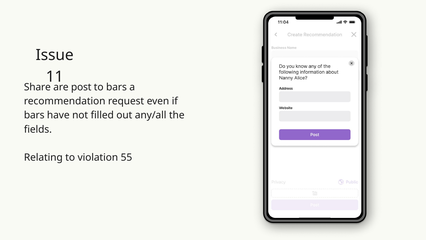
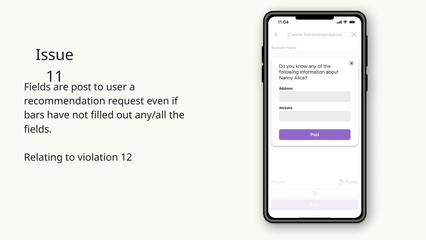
Share: Share -> Fields (37, 87)
to bars: bars -> user (116, 87)
55: 55 -> 12 (126, 157)
